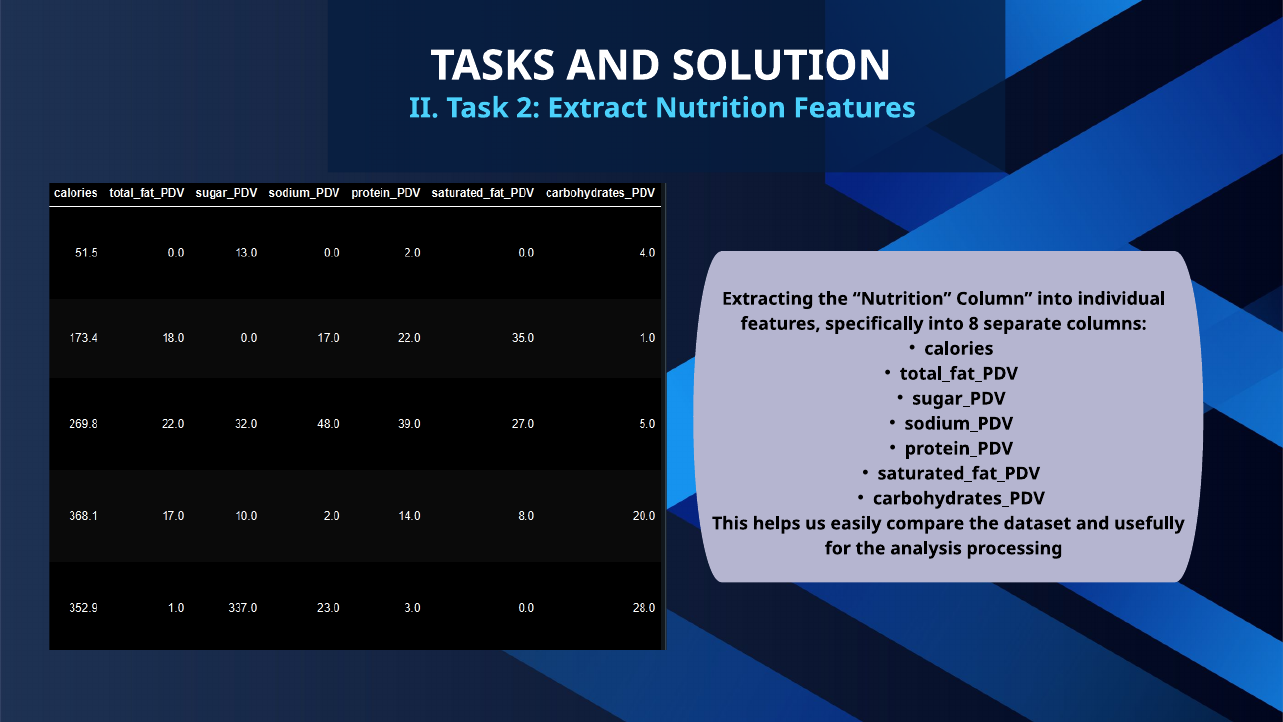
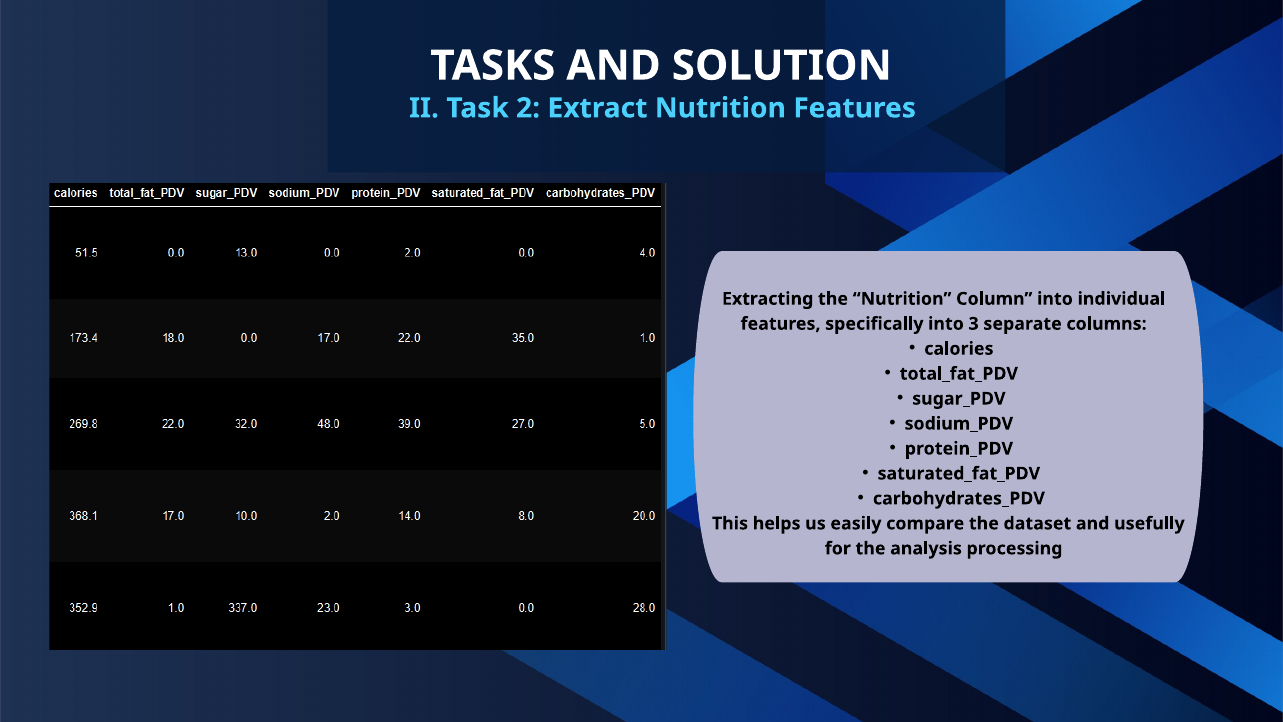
8: 8 -> 3 (974, 324)
